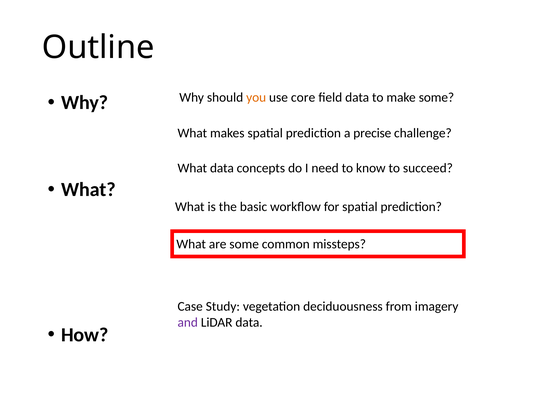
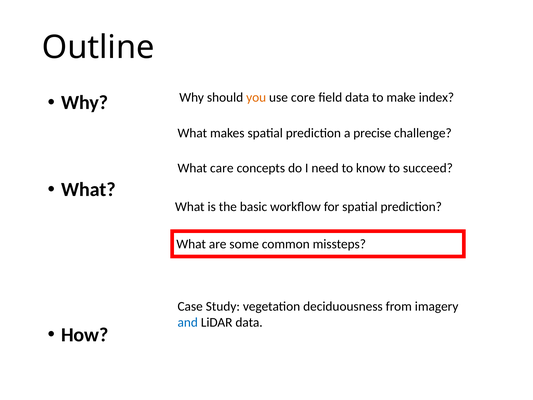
make some: some -> index (436, 98)
What data: data -> care (222, 168)
and colour: purple -> blue (188, 322)
